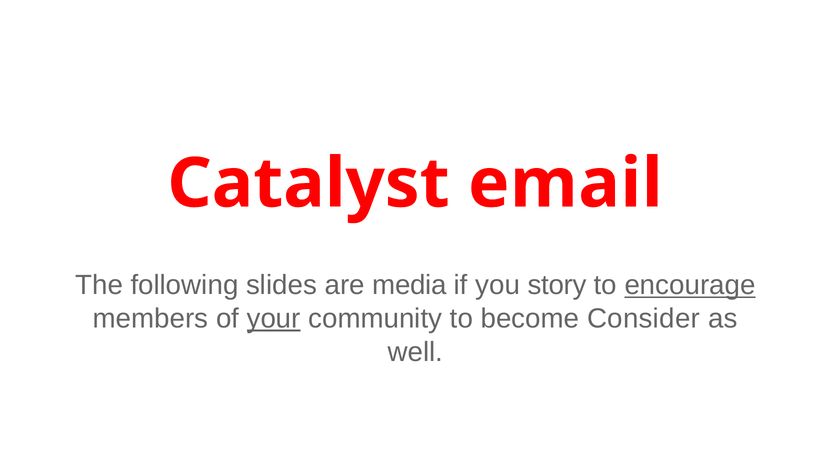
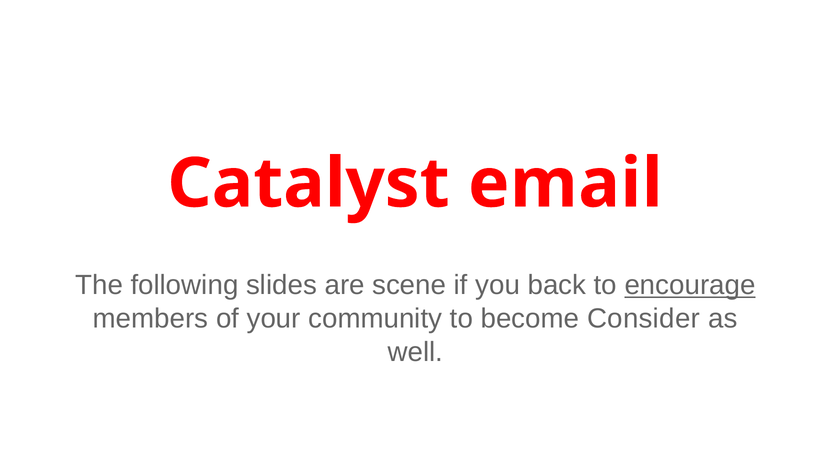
media: media -> scene (409, 285)
story: story -> back (557, 285)
your underline: present -> none (274, 318)
